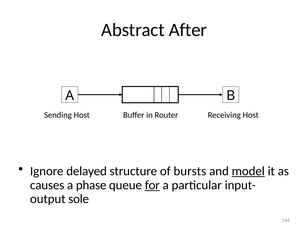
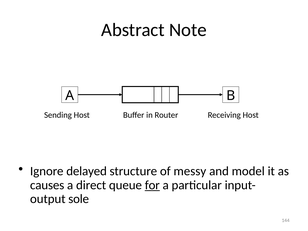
After: After -> Note (188, 30)
bursts: bursts -> messy (190, 171)
model underline: present -> none (248, 171)
phase: phase -> direct (91, 185)
